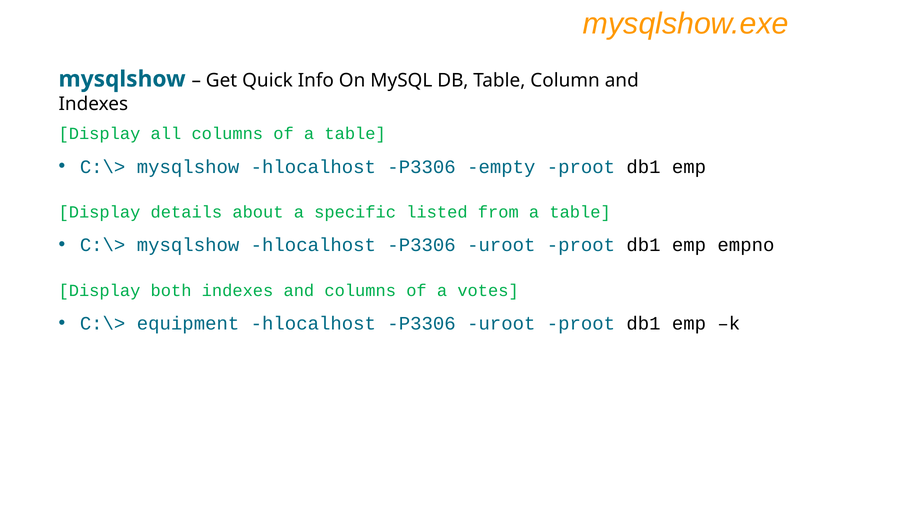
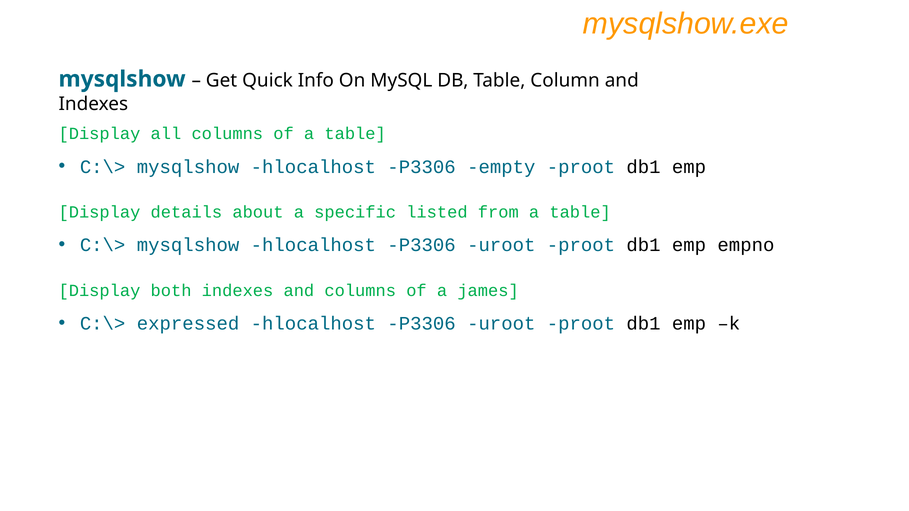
votes: votes -> james (488, 291)
equipment: equipment -> expressed (188, 324)
